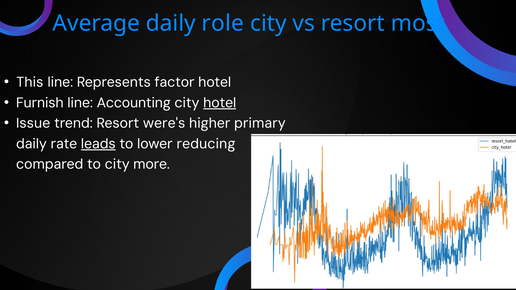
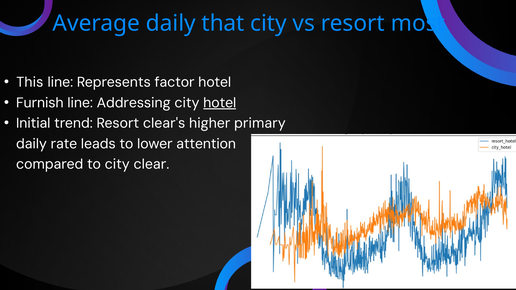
role: role -> that (223, 23)
Accounting: Accounting -> Addressing (134, 103)
Issue: Issue -> Initial (33, 123)
were's: were's -> clear's (164, 123)
leads underline: present -> none (98, 144)
reducing: reducing -> attention (206, 144)
more: more -> clear (151, 164)
